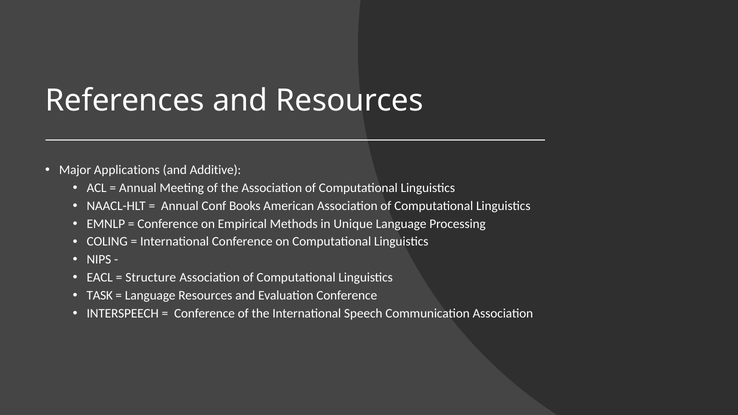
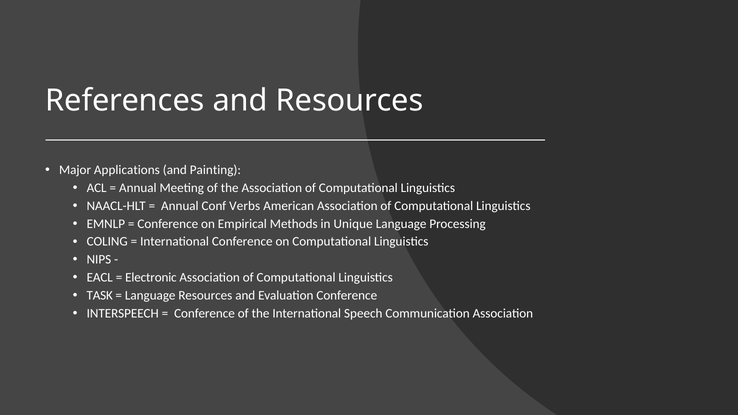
Additive: Additive -> Painting (215, 170)
Books: Books -> Verbs (245, 206)
Structure: Structure -> Electronic (151, 278)
